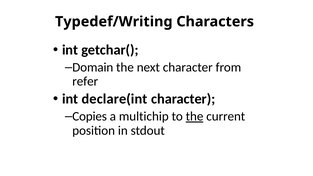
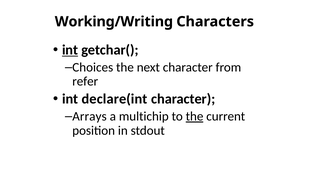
Typedef/Writing: Typedef/Writing -> Working/Writing (114, 22)
int underline: none -> present (70, 50)
Domain: Domain -> Choices (93, 67)
Copies: Copies -> Arrays (89, 116)
